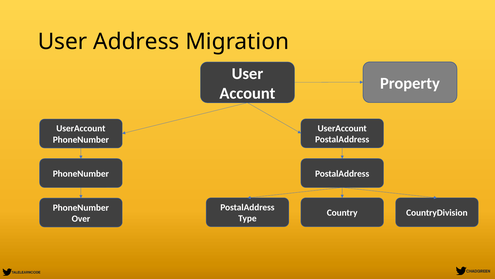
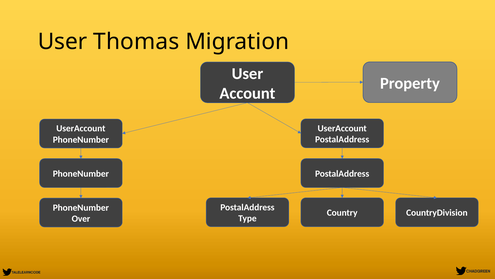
Address: Address -> Thomas (136, 42)
